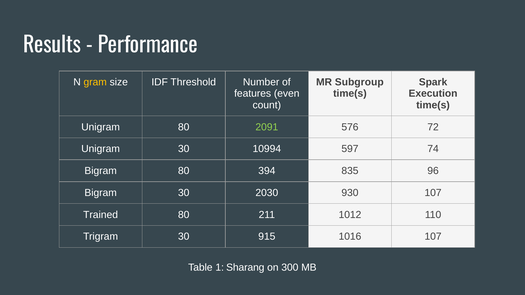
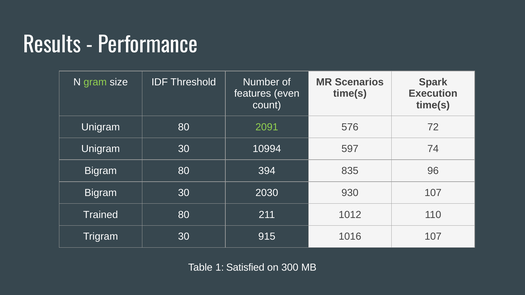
gram colour: yellow -> light green (95, 82)
Subgroup: Subgroup -> Scenarios (359, 82)
Sharang: Sharang -> Satisfied (245, 268)
